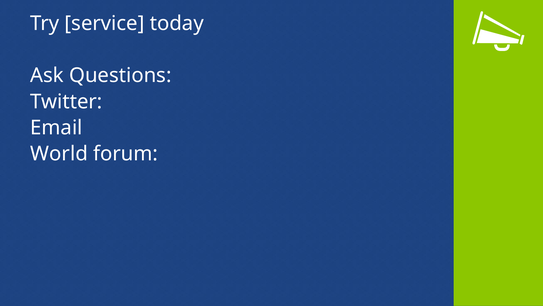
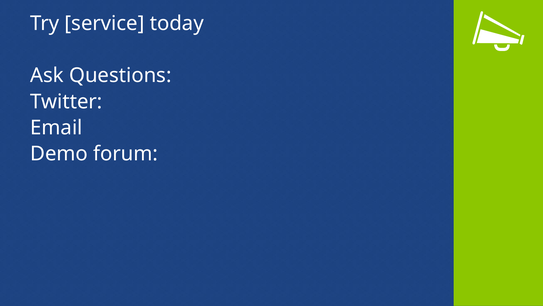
World: World -> Demo (59, 154)
